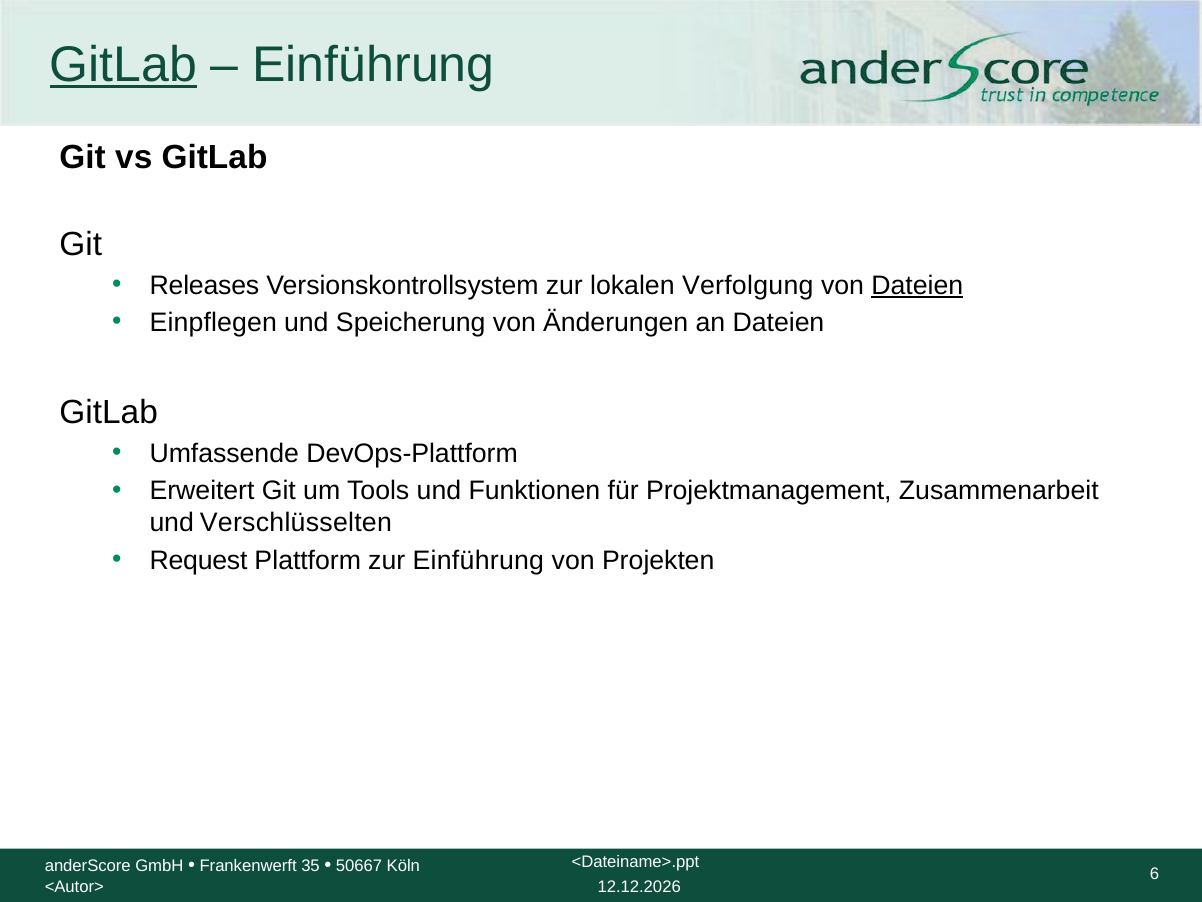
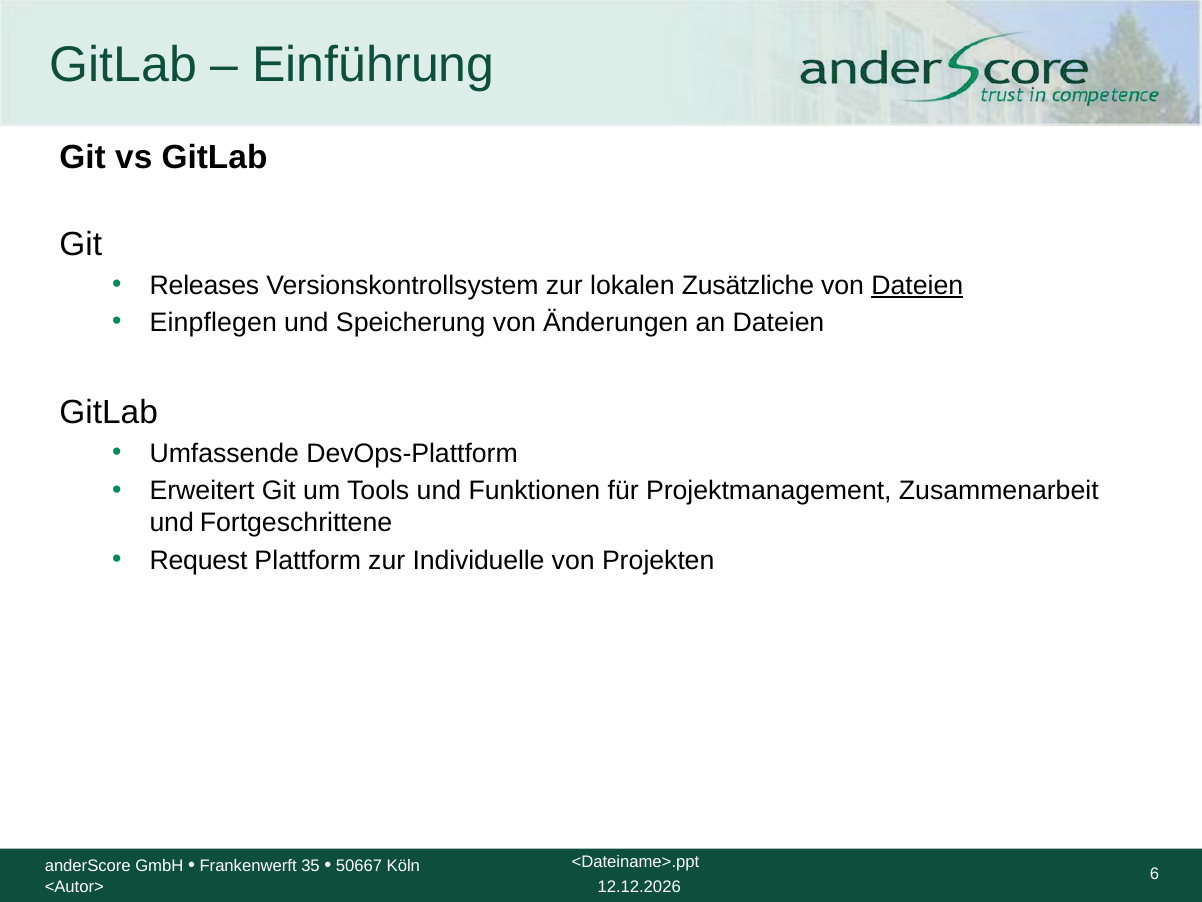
GitLab underline: present -> none (123, 65)
Verfolgung: Verfolgung -> Zusätzliche (748, 285)
Verschlüsselten: Verschlüsselten -> Fortgeschrittene (296, 523)
zur Einführung: Einführung -> Individuelle (479, 560)
